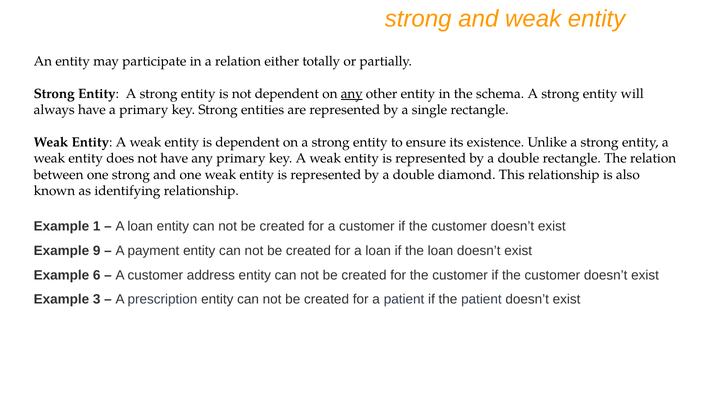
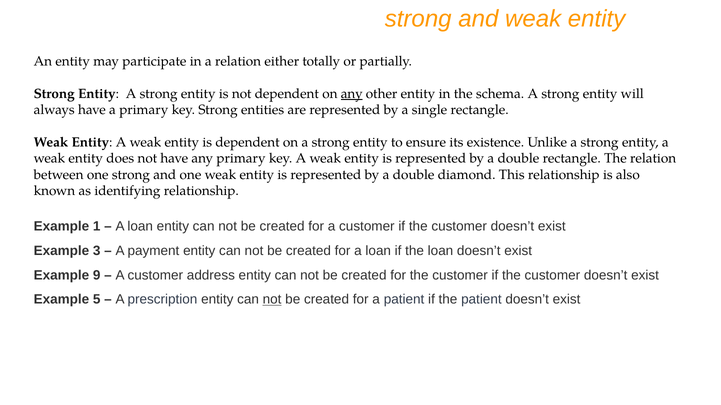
9: 9 -> 3 (97, 251)
6: 6 -> 9 (97, 276)
3: 3 -> 5 (97, 300)
not underline: none -> present (272, 300)
